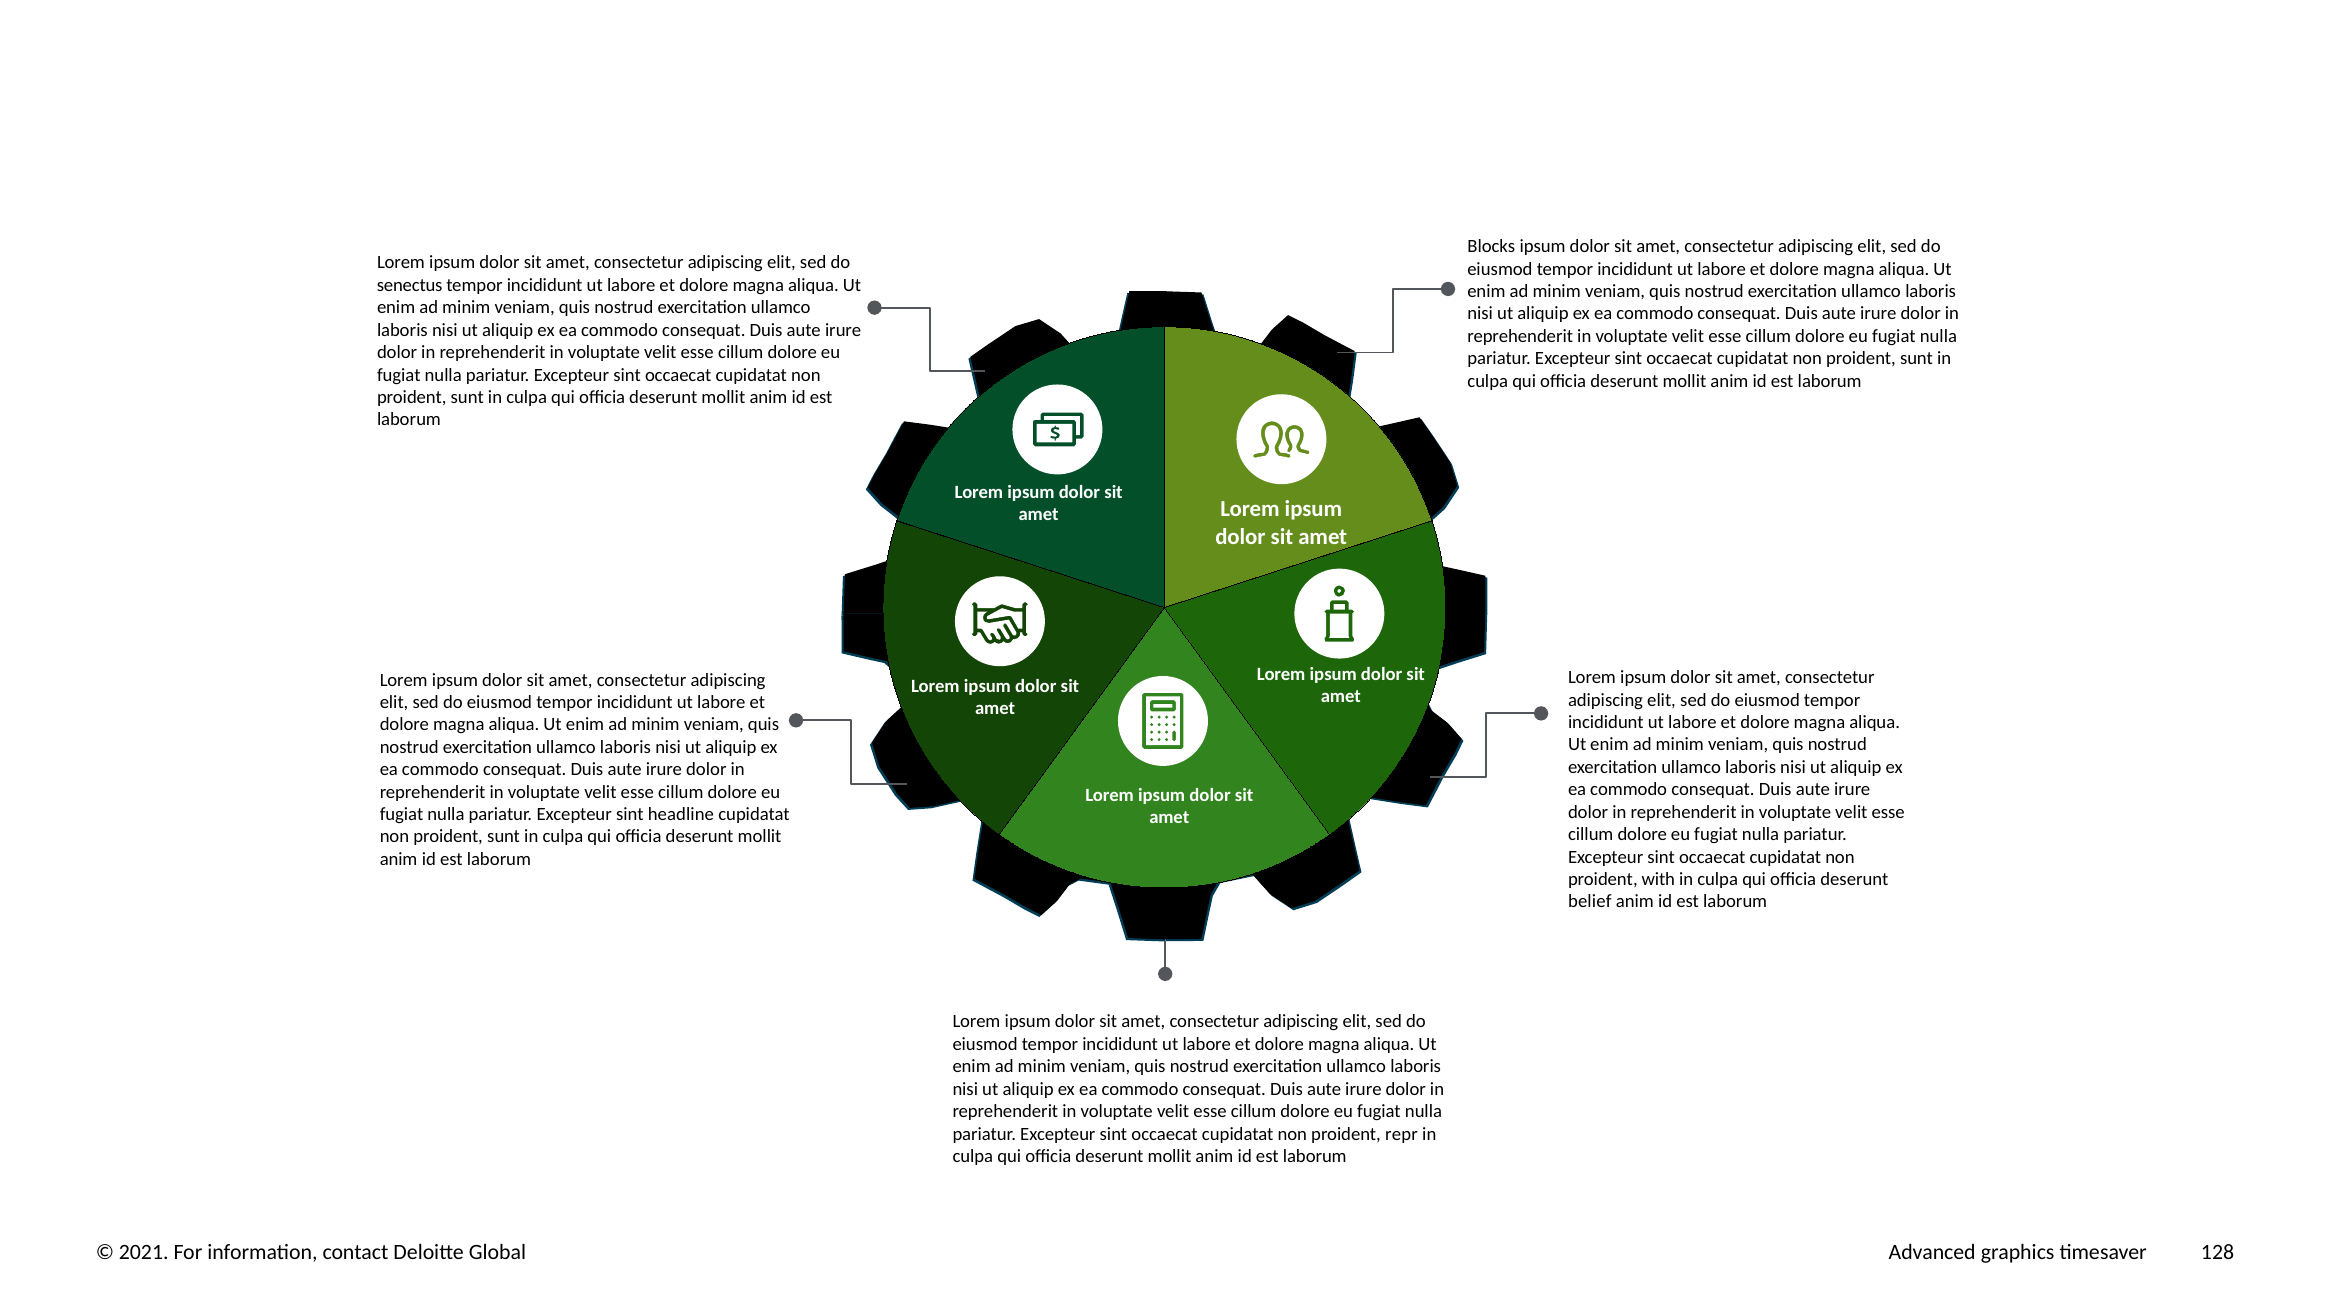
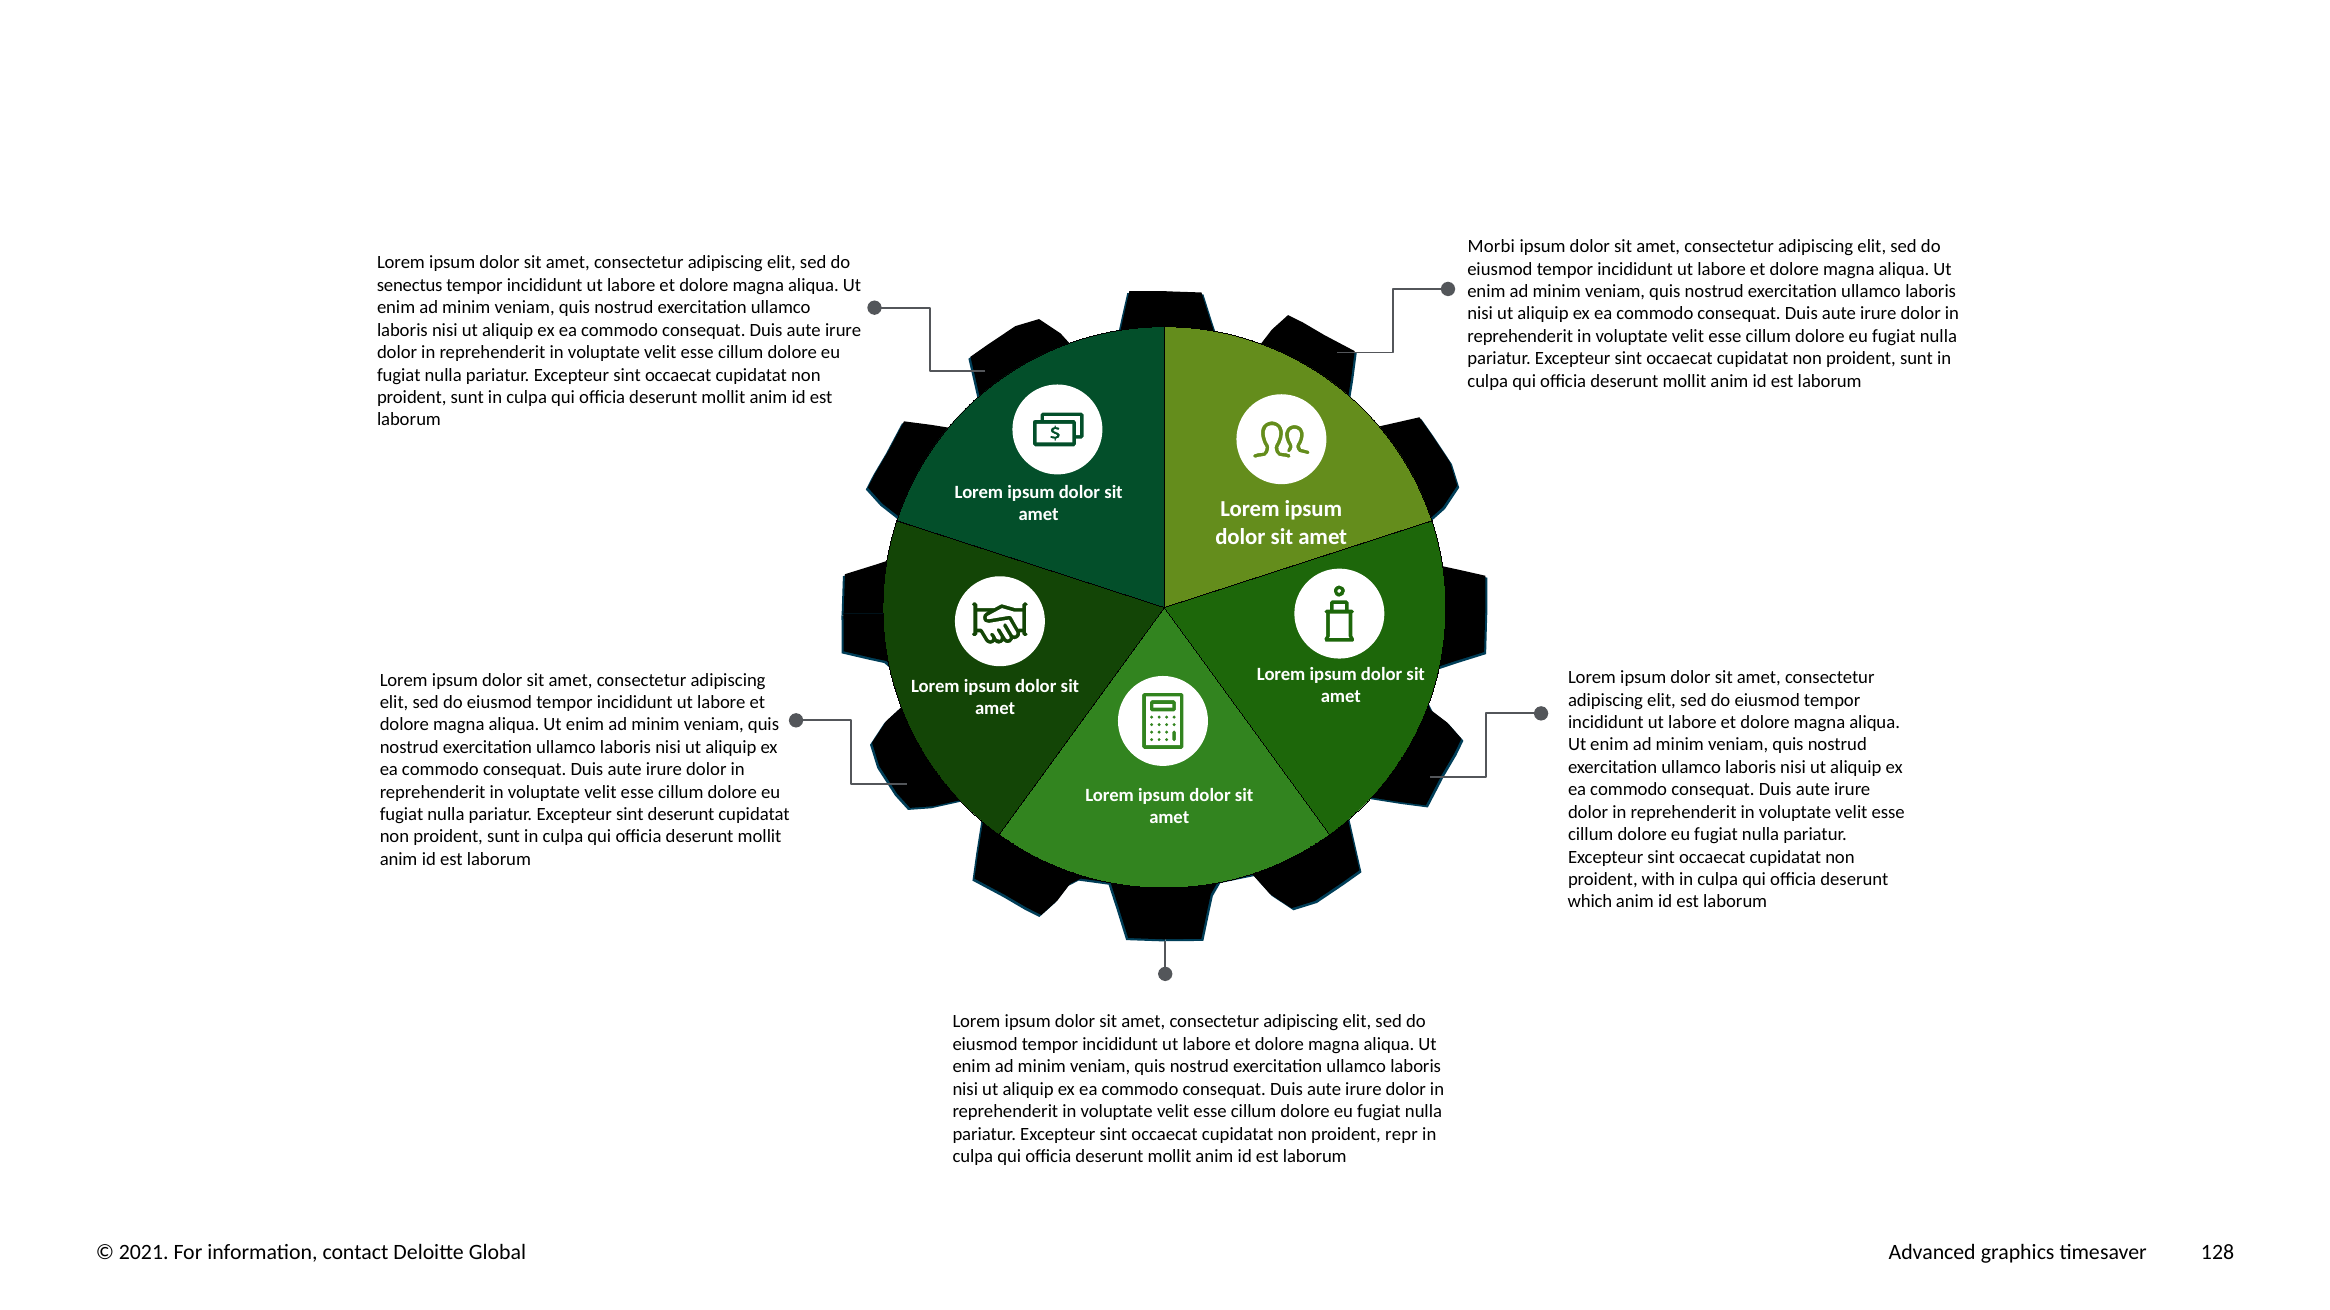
Blocks: Blocks -> Morbi (1491, 247)
sint headline: headline -> deserunt (681, 815)
belief: belief -> which (1590, 902)
